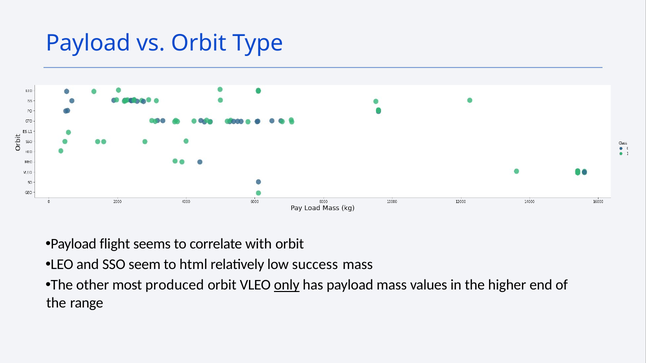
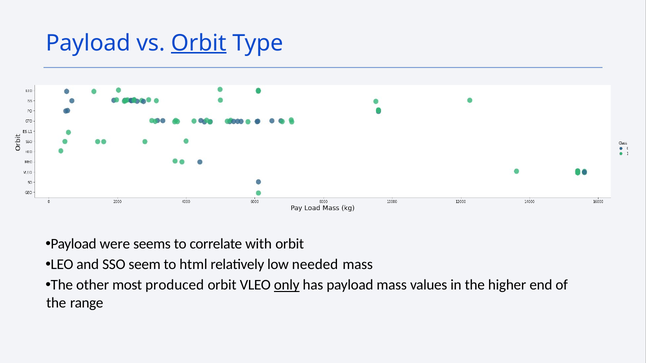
Orbit underline: none -> present (199, 43)
flight: flight -> were (115, 244)
success: success -> needed (315, 265)
